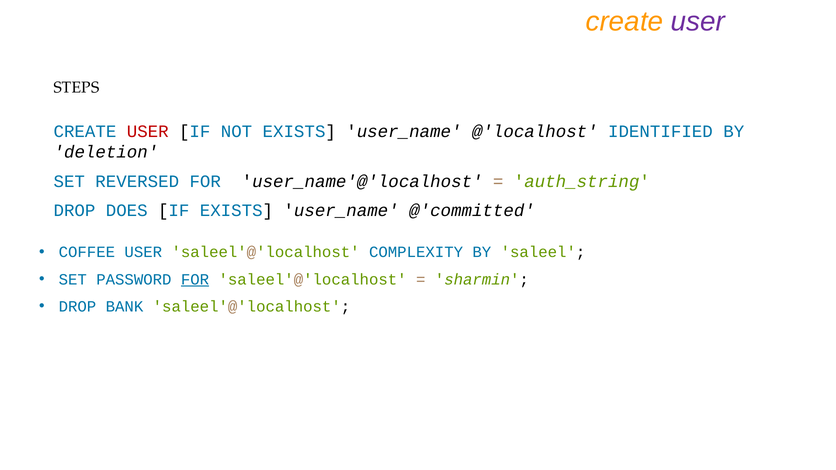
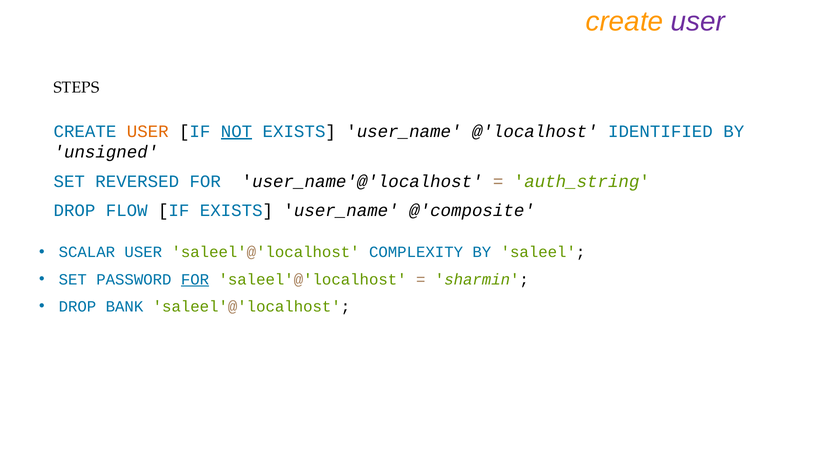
USER colour: red -> orange (148, 131)
NOT underline: none -> present (237, 131)
deletion: deletion -> unsigned (106, 152)
DOES: DOES -> FLOW (127, 211)
@'committed: @'committed -> @'composite (472, 211)
COFFEE: COFFEE -> SCALAR (87, 252)
